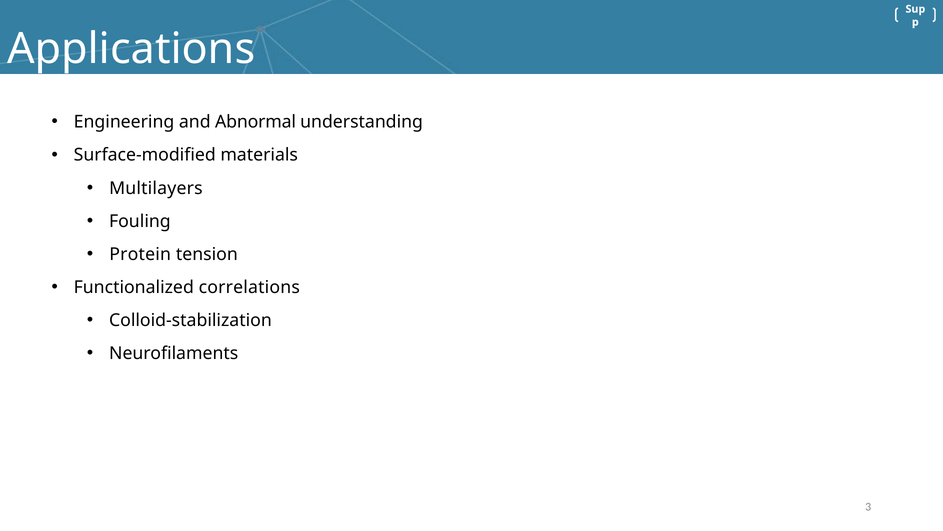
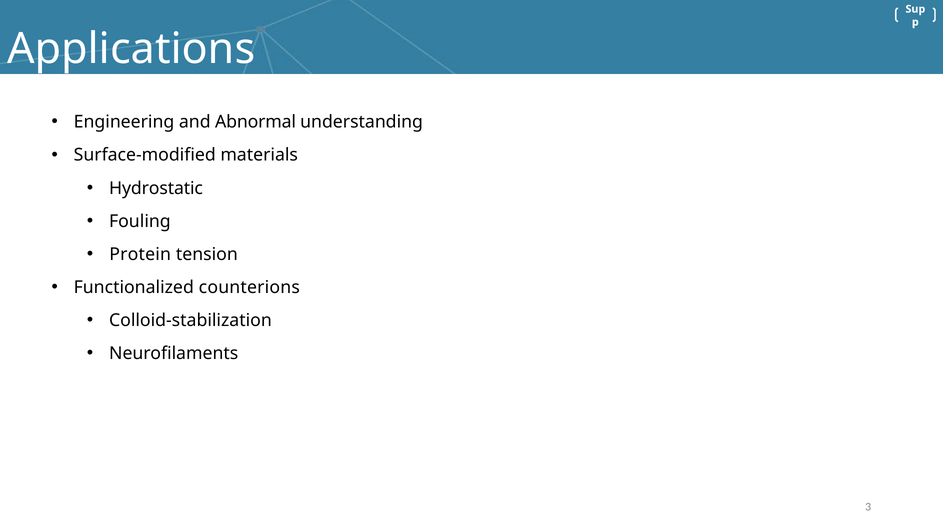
Multilayers: Multilayers -> Hydrostatic (156, 188)
correlations: correlations -> counterions (249, 287)
